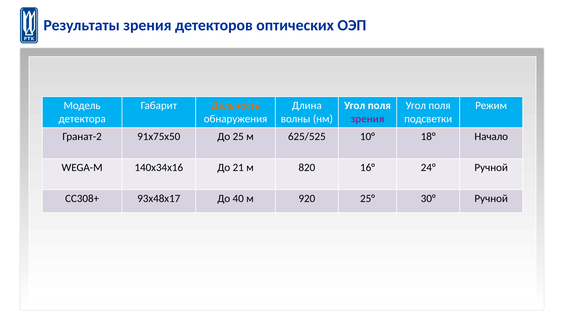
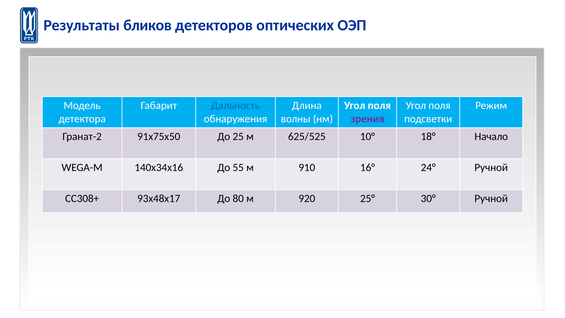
Результаты зрения: зрения -> бликов (148, 25)
Дальность colour: orange -> blue (236, 106)
21: 21 -> 55 (238, 168)
820: 820 -> 910 (307, 168)
40: 40 -> 80 (238, 199)
